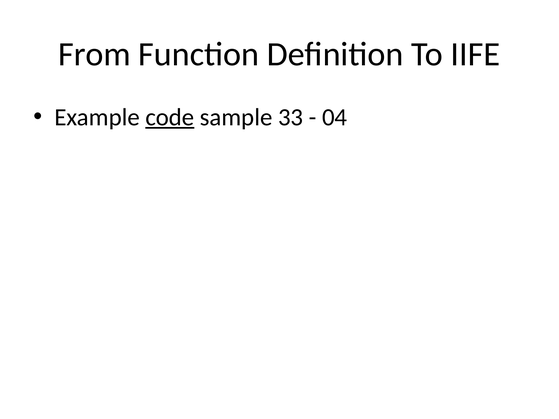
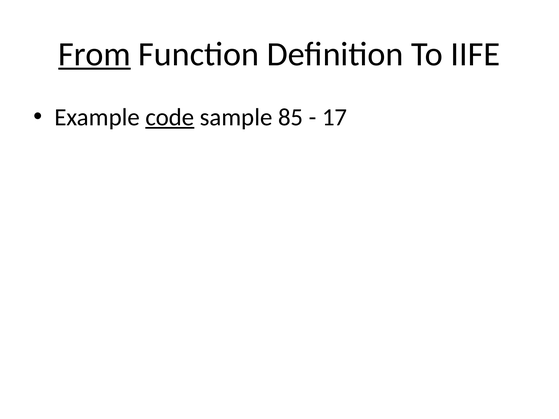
From underline: none -> present (94, 54)
33: 33 -> 85 (291, 117)
04: 04 -> 17 (335, 117)
